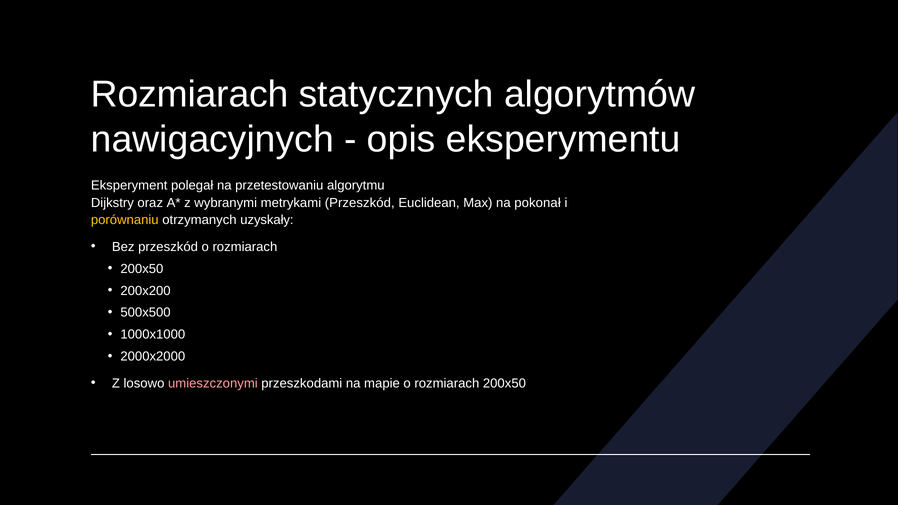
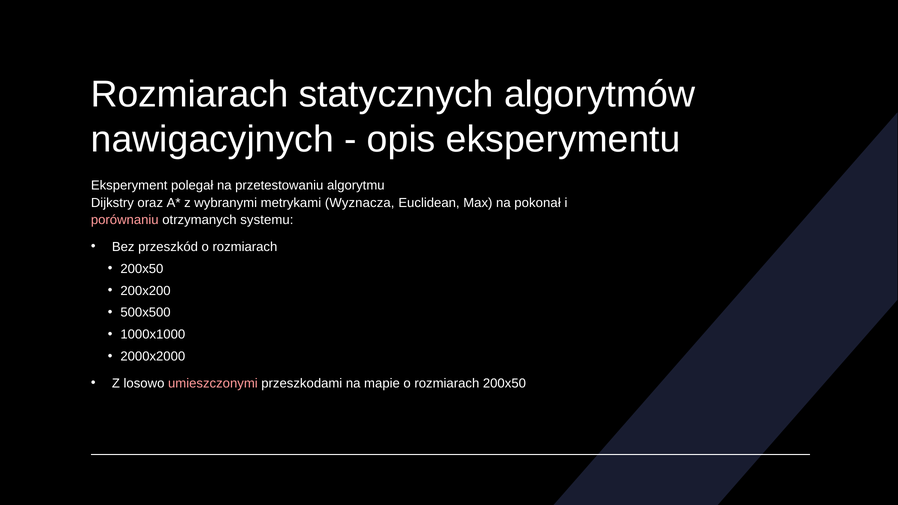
metrykami Przeszkód: Przeszkód -> Wyznacza (360, 203)
porównaniu colour: yellow -> pink (125, 220)
uzyskały: uzyskały -> systemu (267, 220)
